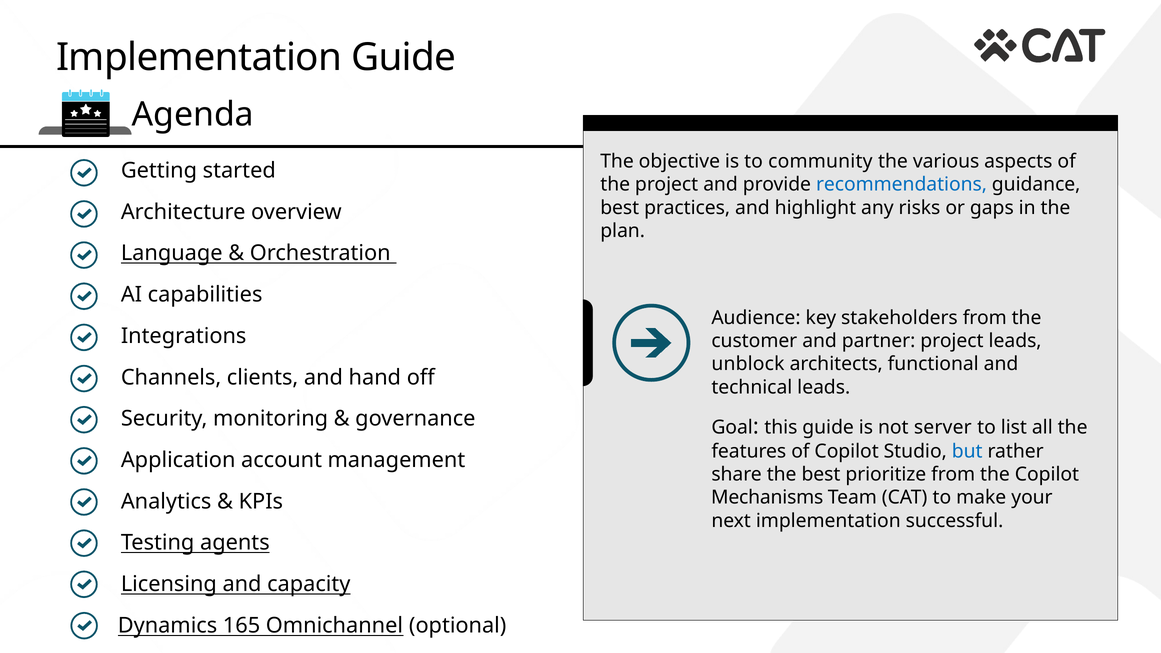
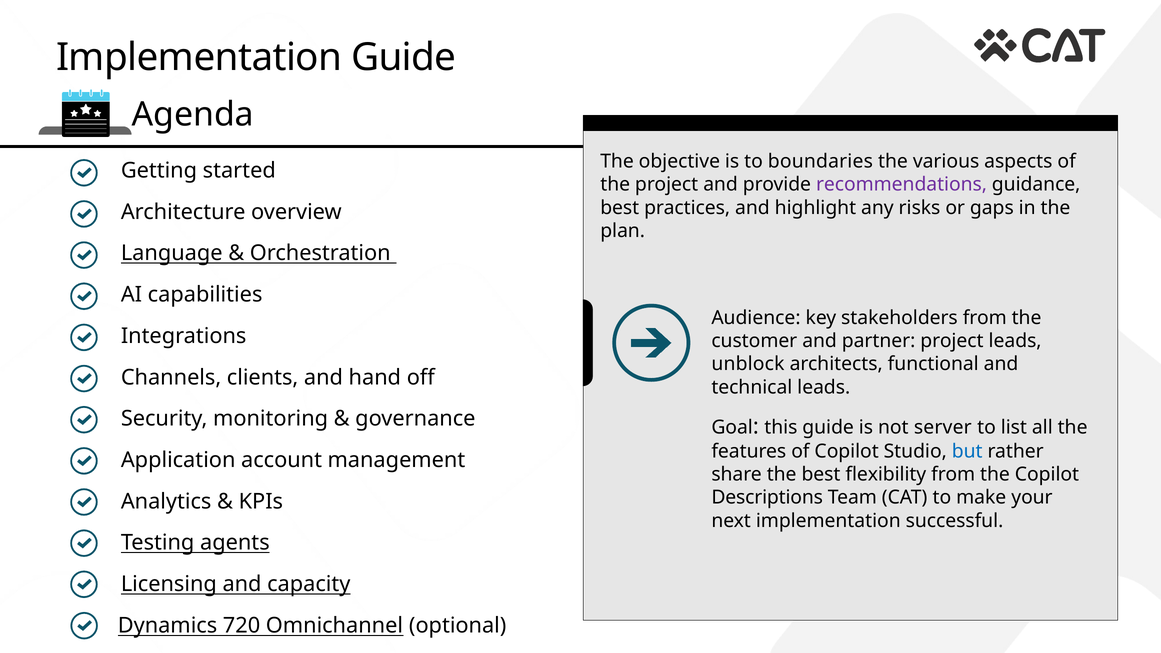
community: community -> boundaries (820, 161)
recommendations colour: blue -> purple (901, 184)
prioritize: prioritize -> flexibility (886, 474)
Mechanisms: Mechanisms -> Descriptions (767, 498)
165: 165 -> 720 (242, 626)
